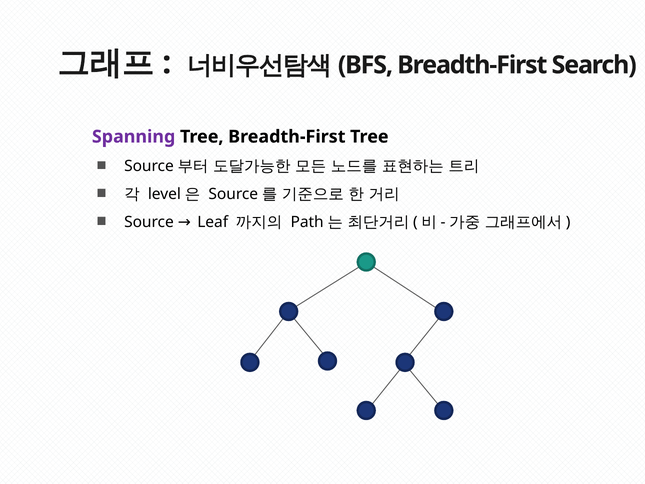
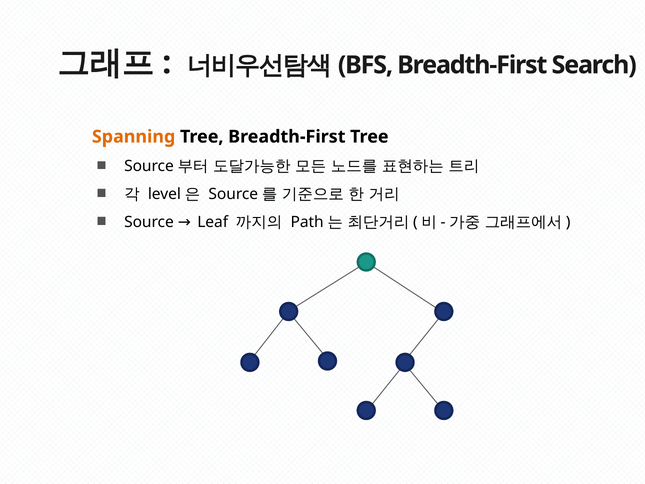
Spanning colour: purple -> orange (134, 137)
